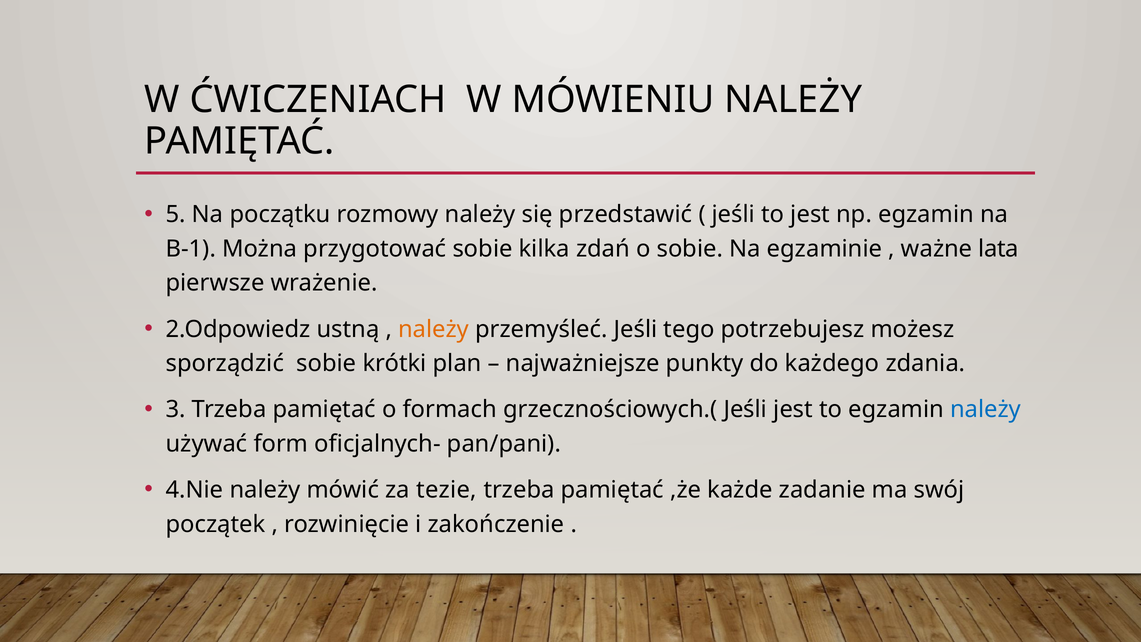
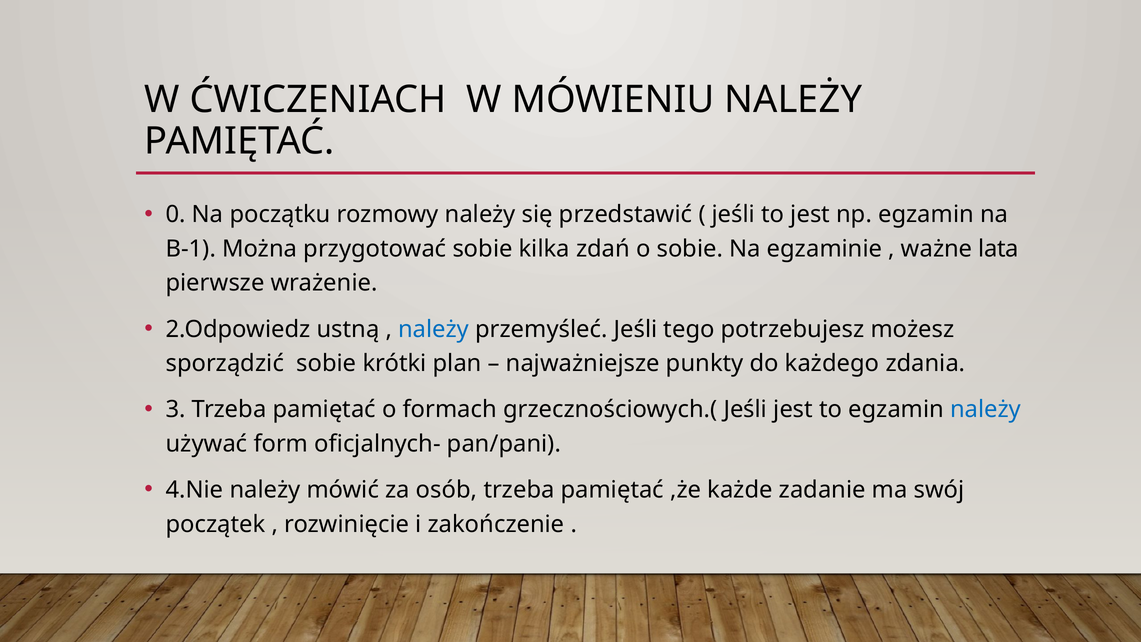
5: 5 -> 0 (176, 215)
należy colour: orange -> blue (434, 329)
tezie: tezie -> osób (447, 490)
